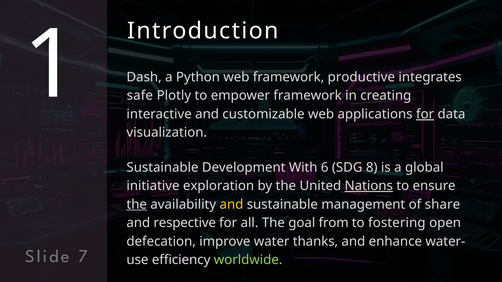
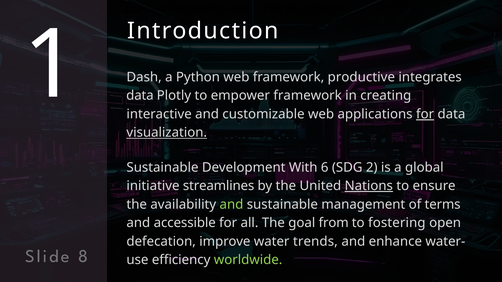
safe: safe -> data (140, 96)
visualization underline: none -> present (167, 133)
8: 8 -> 2 (372, 168)
exploration: exploration -> streamlines (219, 186)
the underline: present -> none (137, 205)
and colour: yellow -> light green (231, 205)
share: share -> terms (443, 205)
respective: respective -> accessible (185, 223)
thanks: thanks -> trends (315, 242)
7: 7 -> 8 (83, 256)
